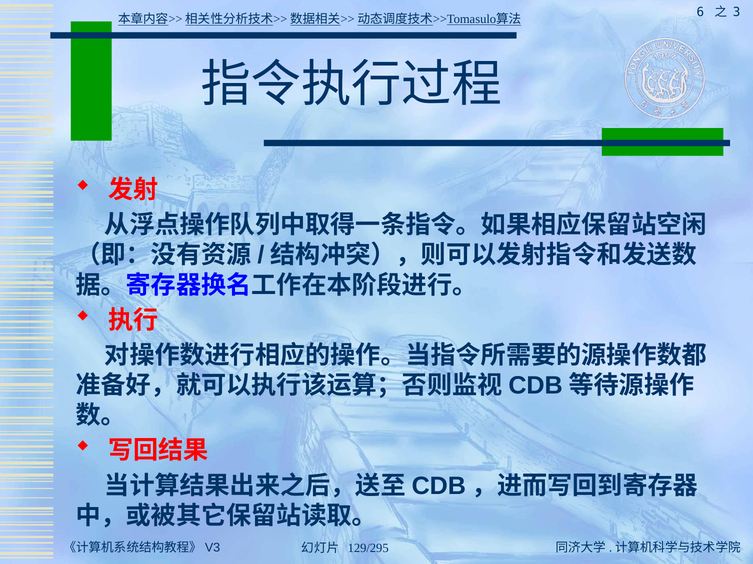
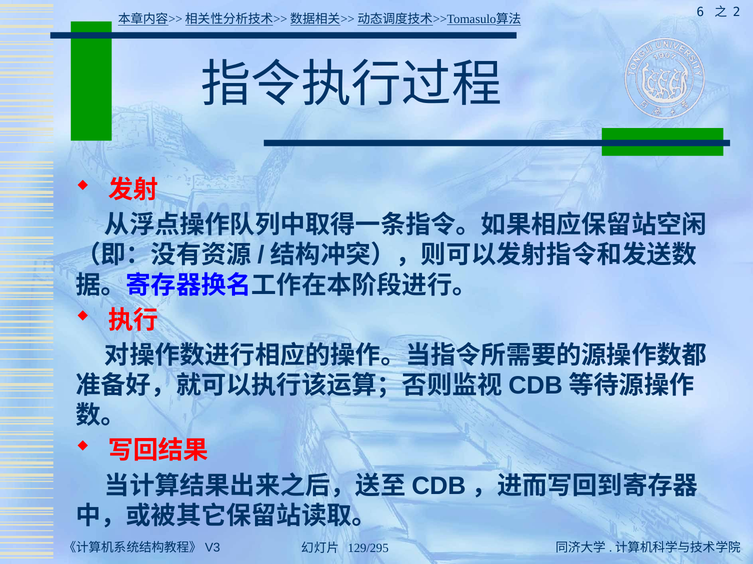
3: 3 -> 2 (737, 12)
